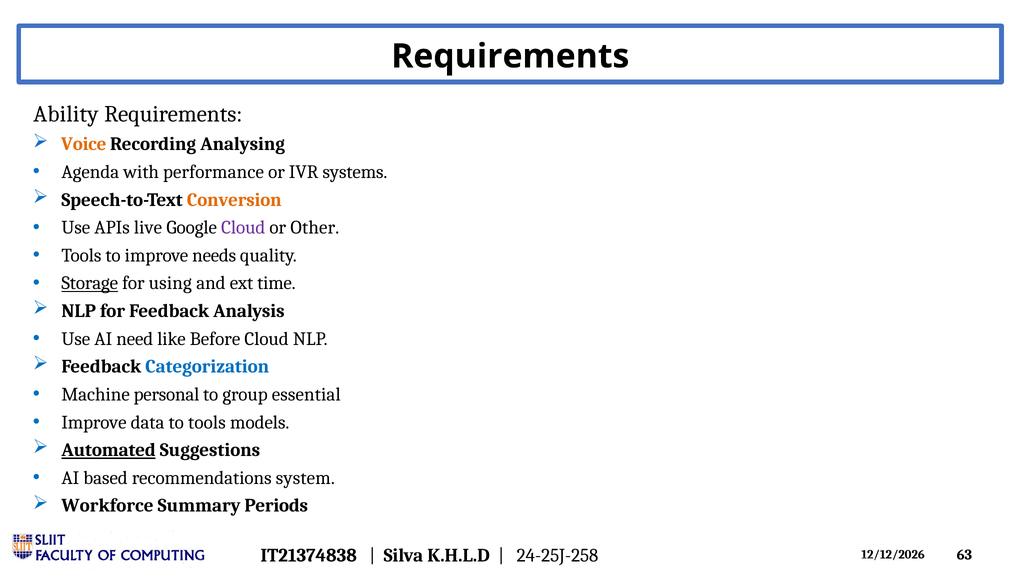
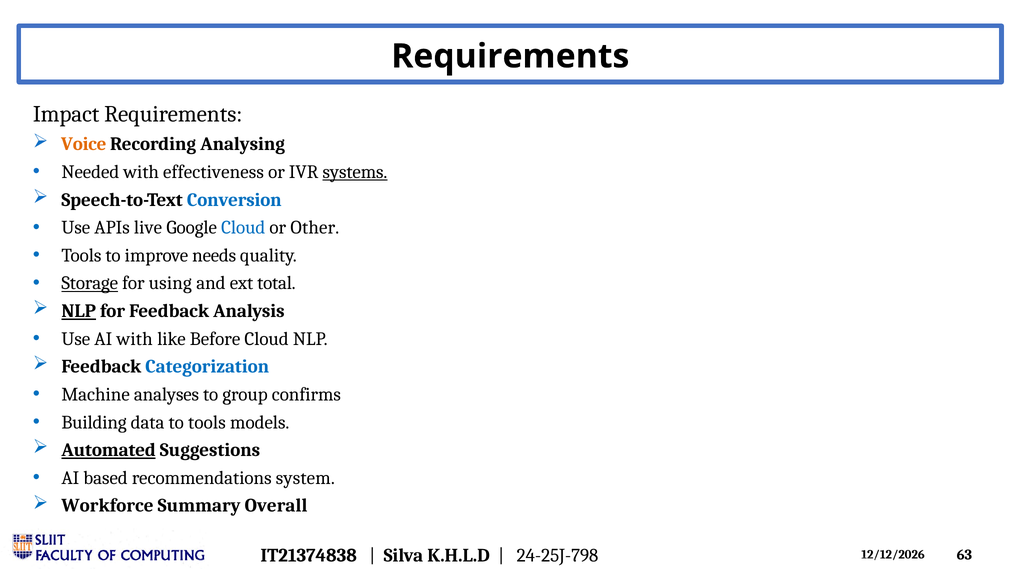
Ability: Ability -> Impact (66, 114)
Agenda: Agenda -> Needed (90, 172)
performance: performance -> effectiveness (213, 172)
systems underline: none -> present (355, 172)
Conversion colour: orange -> blue (234, 200)
Cloud colour: purple -> blue (243, 228)
time: time -> total (276, 283)
NLP underline: none -> present (79, 311)
AI need: need -> with (135, 339)
personal: personal -> analyses (166, 395)
essential: essential -> confirms (306, 395)
Improve: Improve -> Building (94, 422)
Periods: Periods -> Overall (276, 506)
24-25J-258: 24-25J-258 -> 24-25J-798 (557, 556)
